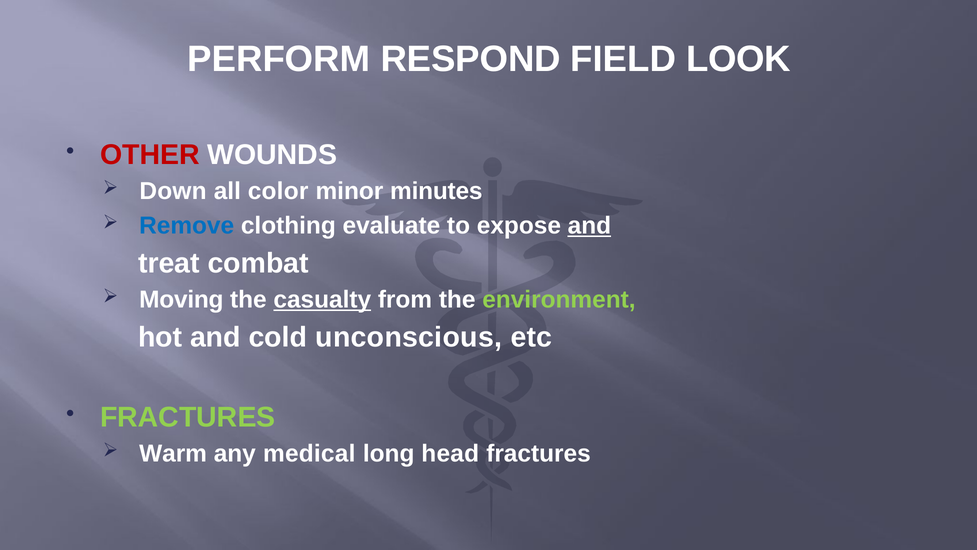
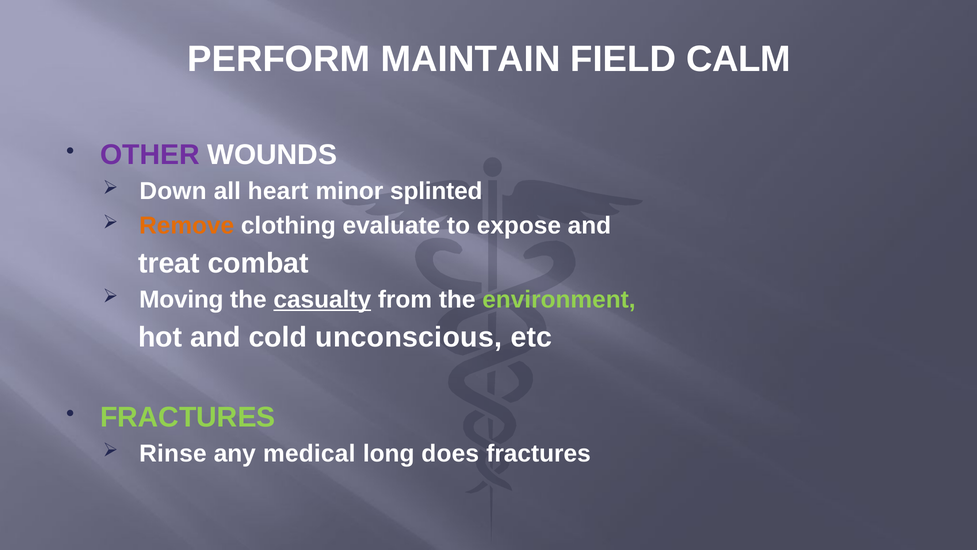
RESPOND: RESPOND -> MAINTAIN (471, 59)
LOOK: LOOK -> CALM (738, 59)
OTHER colour: red -> purple (150, 155)
color: color -> heart (278, 191)
minutes: minutes -> splinted (436, 191)
Remove colour: blue -> orange (187, 225)
and underline: present -> none (589, 225)
Warm: Warm -> Rinse (173, 453)
head: head -> does (450, 453)
